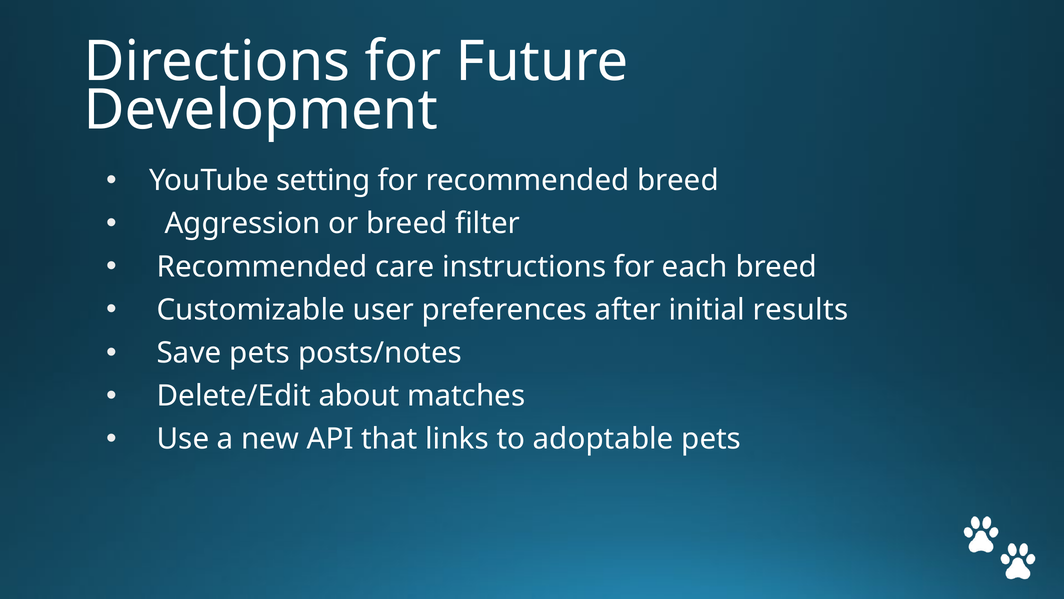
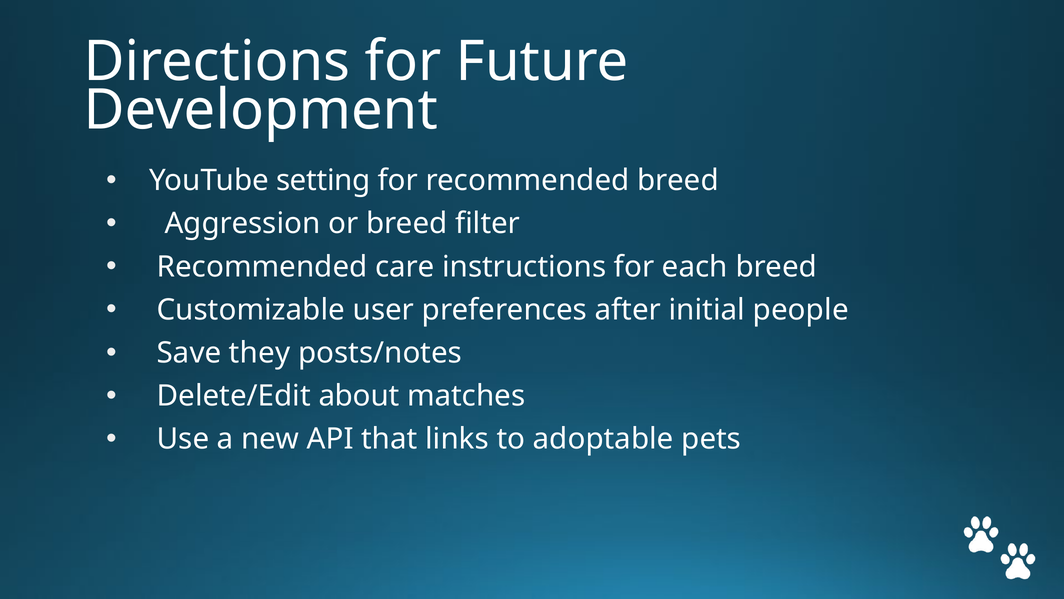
results: results -> people (801, 310)
Save pets: pets -> they (260, 353)
